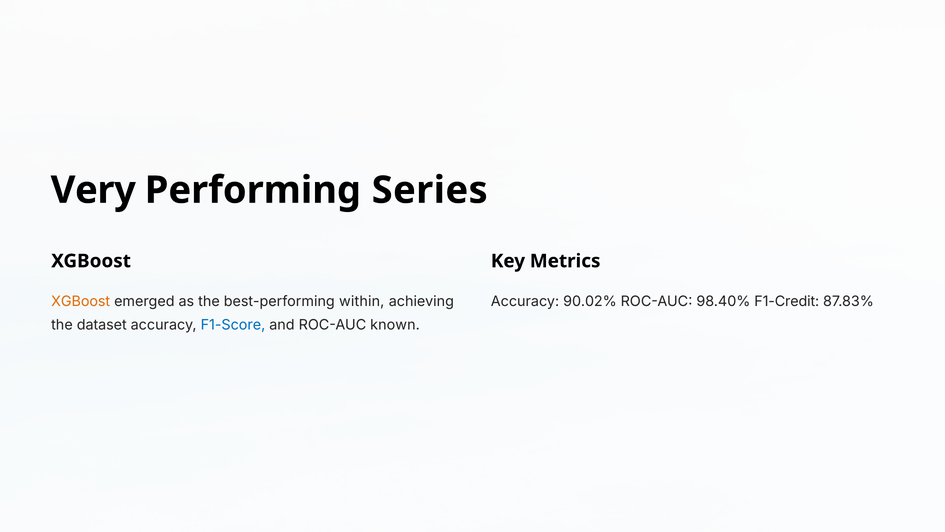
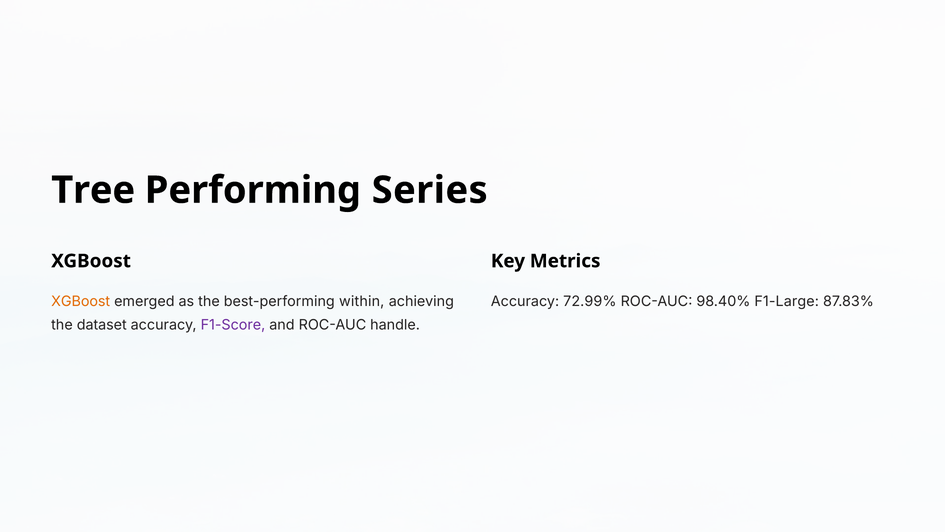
Very: Very -> Tree (93, 190)
90.02%: 90.02% -> 72.99% (590, 301)
F1-Credit: F1-Credit -> F1-Large (787, 301)
F1-Score colour: blue -> purple (233, 325)
known: known -> handle (395, 325)
